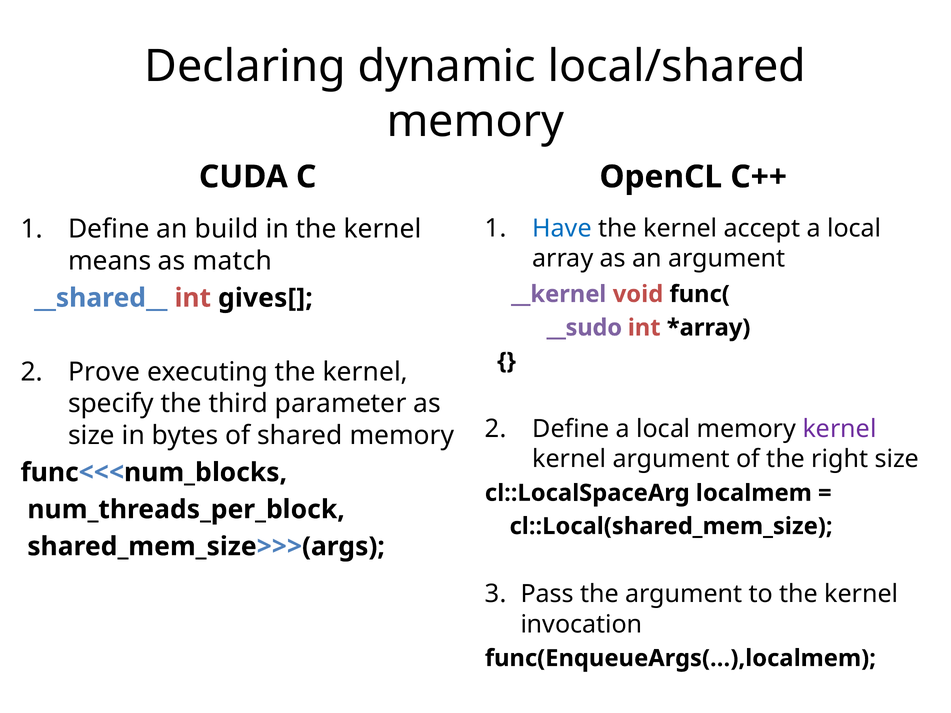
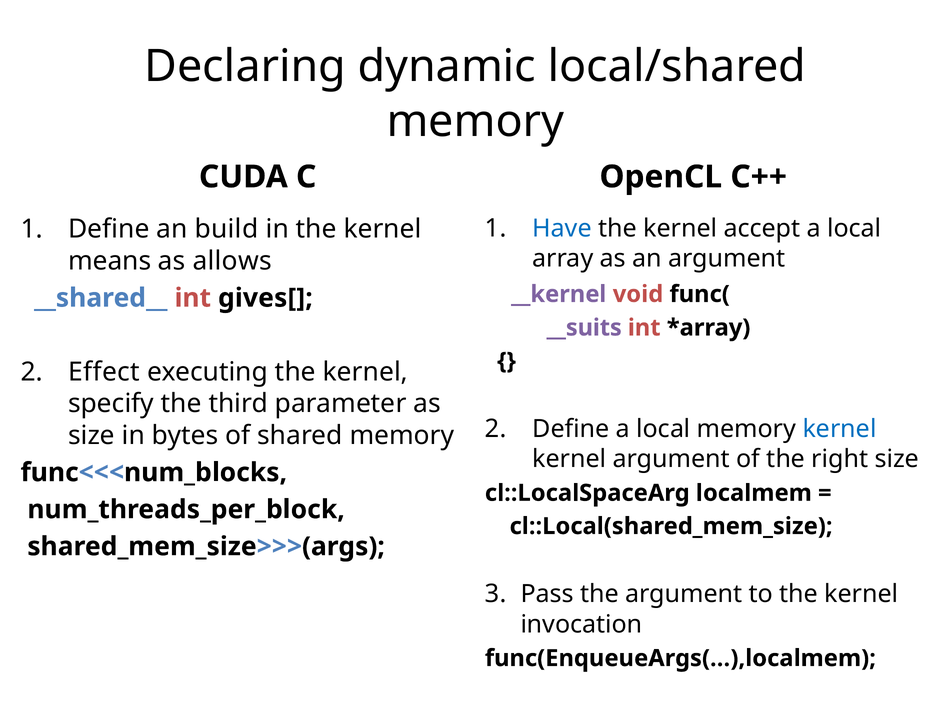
match: match -> allows (232, 261)
__sudo: __sudo -> __suits (584, 328)
Prove: Prove -> Effect (104, 372)
kernel colour: purple -> blue (840, 429)
